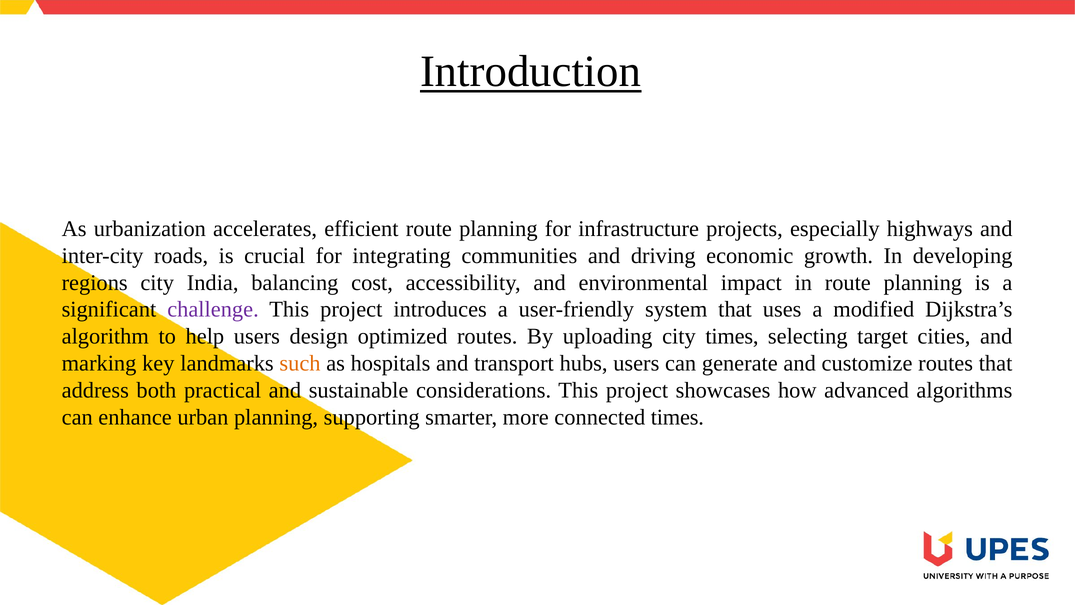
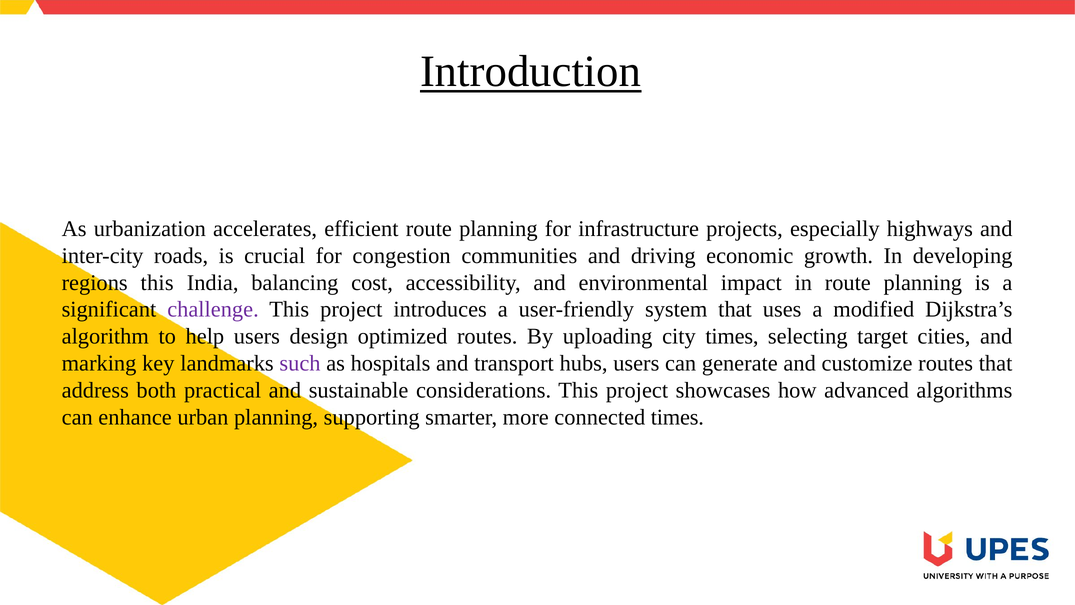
integrating: integrating -> congestion (402, 256)
regions city: city -> this (157, 282)
such colour: orange -> purple (300, 363)
